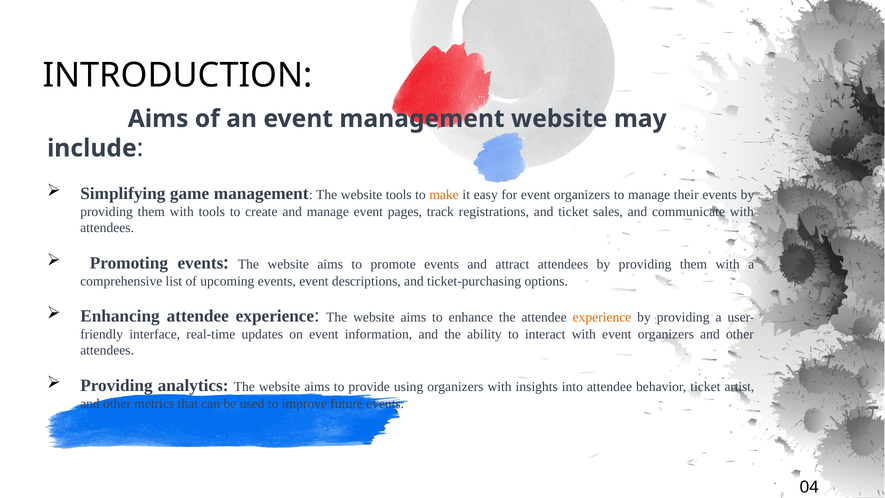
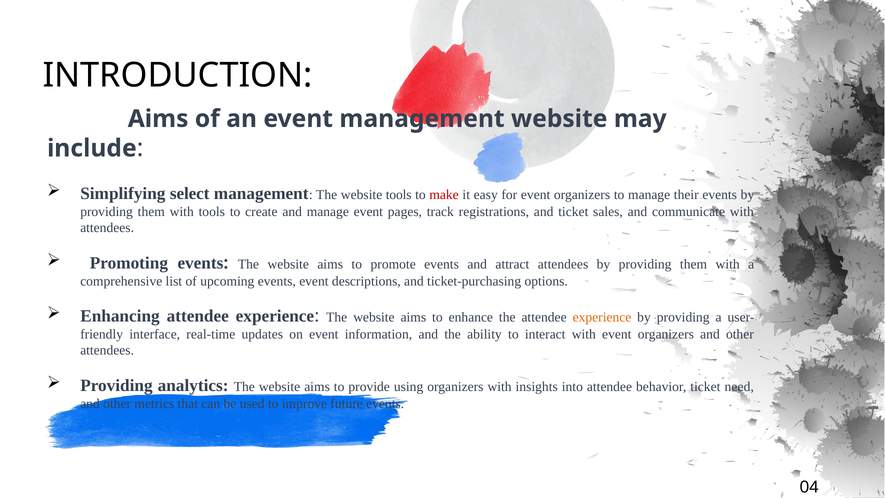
game: game -> select (190, 193)
make colour: orange -> red (444, 195)
artist: artist -> need (739, 387)
